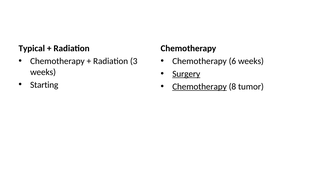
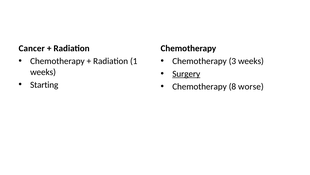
Typical: Typical -> Cancer (32, 48)
3: 3 -> 1 (134, 61)
6: 6 -> 3 (232, 61)
Chemotherapy underline: present -> none (200, 86)
tumor: tumor -> worse (251, 86)
